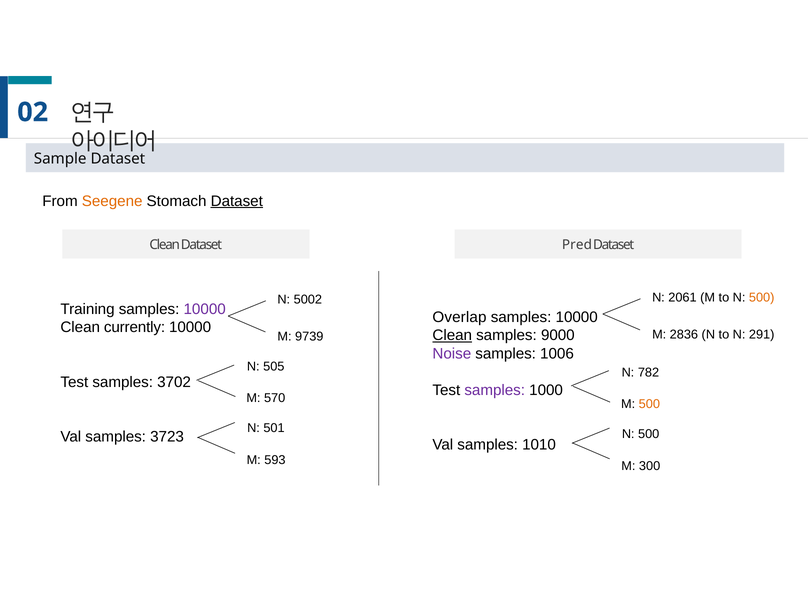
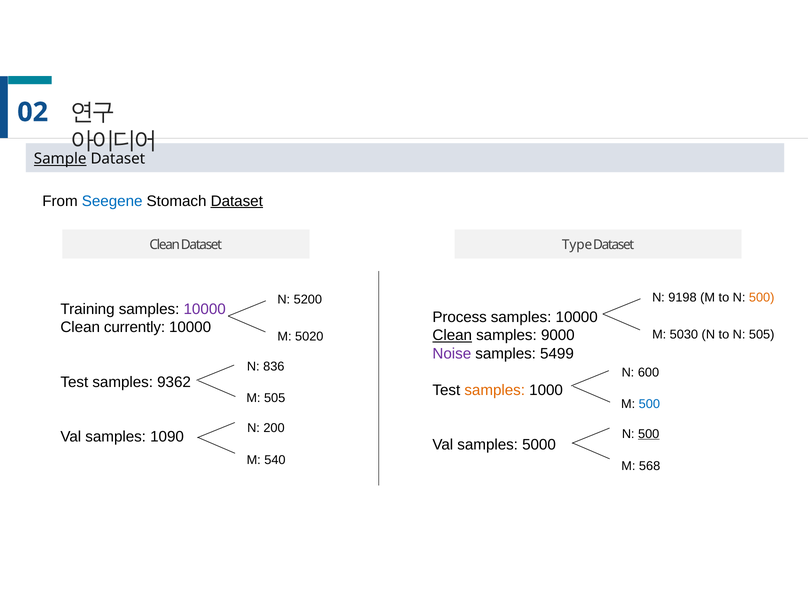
Sample underline: none -> present (60, 159)
Seegene colour: orange -> blue (112, 201)
Pred: Pred -> Type (577, 245)
2061: 2061 -> 9198 (682, 297)
5002: 5002 -> 5200 (308, 299)
Overlap: Overlap -> Process (460, 317)
2836: 2836 -> 5030 (684, 334)
N 291: 291 -> 505 (762, 334)
9739: 9739 -> 5020 (309, 336)
1006: 1006 -> 5499 (557, 354)
505: 505 -> 836 (274, 367)
782: 782 -> 600 (649, 372)
3702: 3702 -> 9362 (174, 382)
samples colour: purple -> orange (495, 390)
M 570: 570 -> 505 (275, 398)
500 colour: orange -> blue (649, 404)
501: 501 -> 200 (274, 428)
500 underline: none -> present (649, 434)
3723: 3723 -> 1090 (167, 437)
1010: 1010 -> 5000 (539, 445)
593: 593 -> 540 (275, 460)
300: 300 -> 568 (650, 466)
